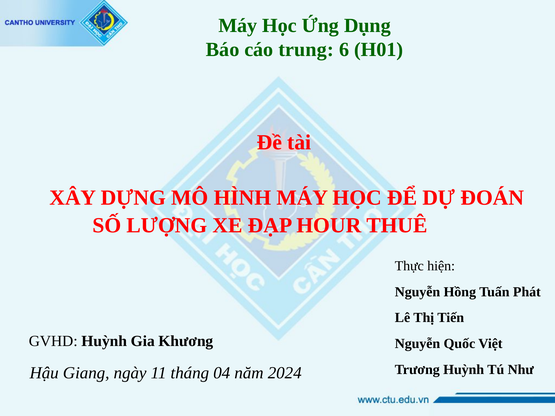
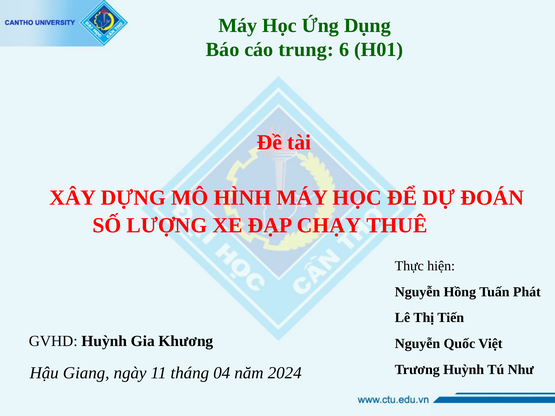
HOUR: HOUR -> CHẠY (329, 226)
